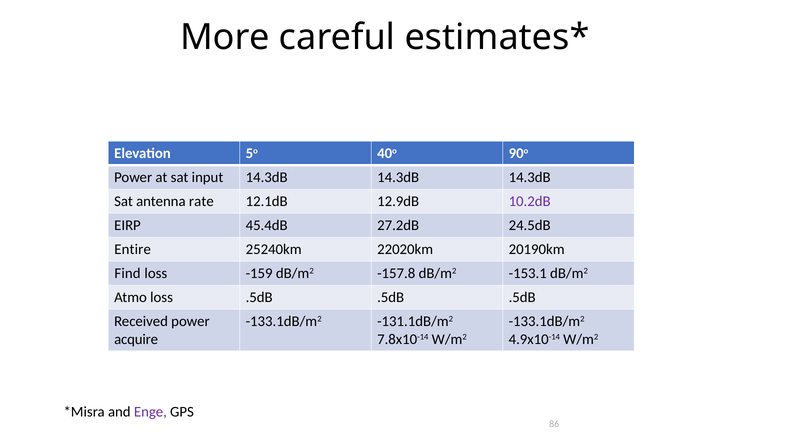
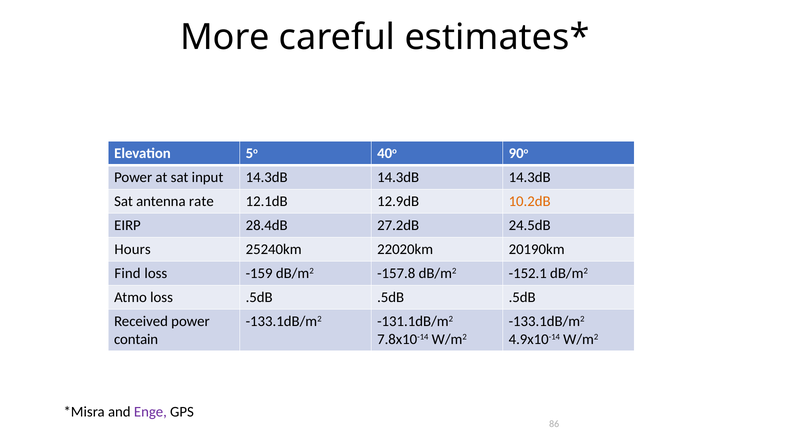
10.2dB colour: purple -> orange (530, 201)
45.4dB: 45.4dB -> 28.4dB (267, 225)
Entire: Entire -> Hours (133, 249)
-153.1: -153.1 -> -152.1 (528, 273)
acquire: acquire -> contain (136, 339)
